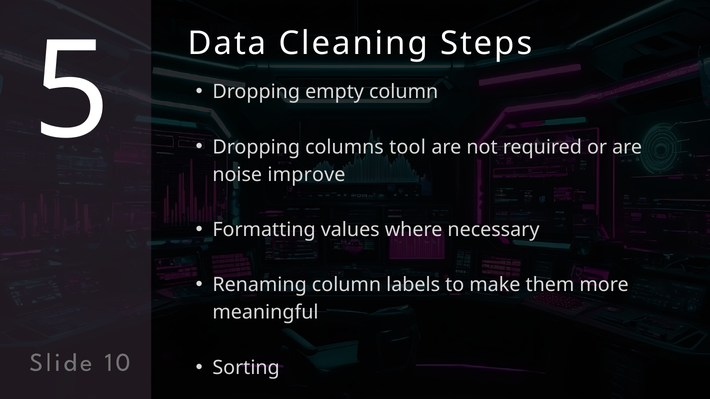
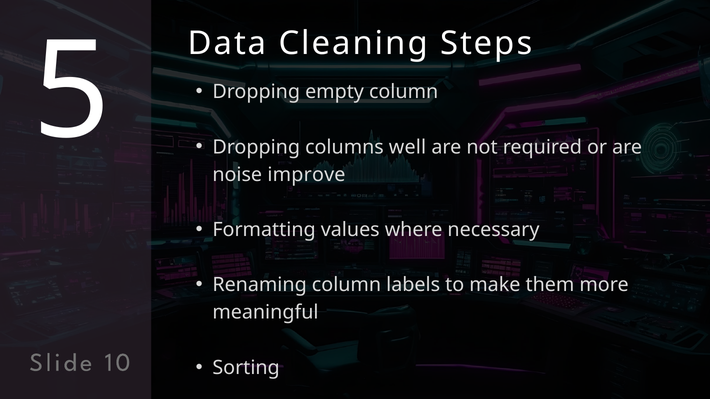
tool: tool -> well (408, 147)
